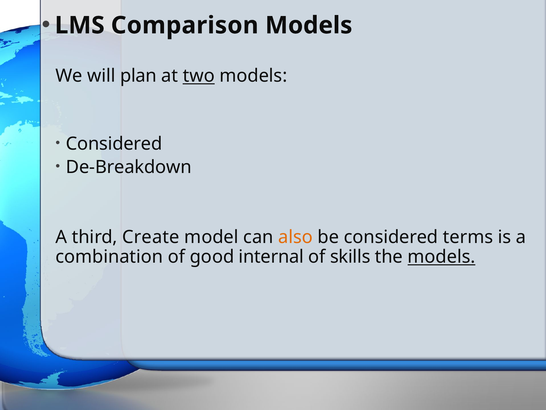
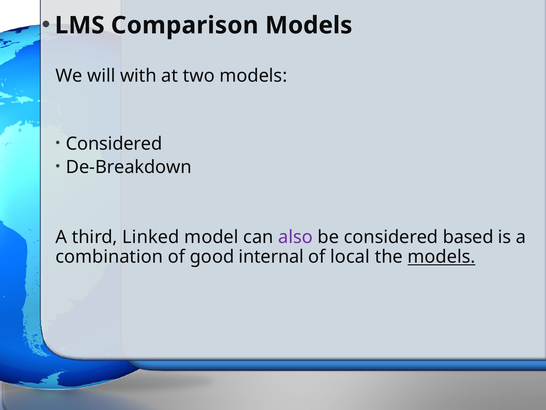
plan: plan -> with (138, 76)
two underline: present -> none (199, 76)
Create: Create -> Linked (151, 237)
also colour: orange -> purple (295, 237)
terms: terms -> based (468, 237)
skills: skills -> local (350, 257)
